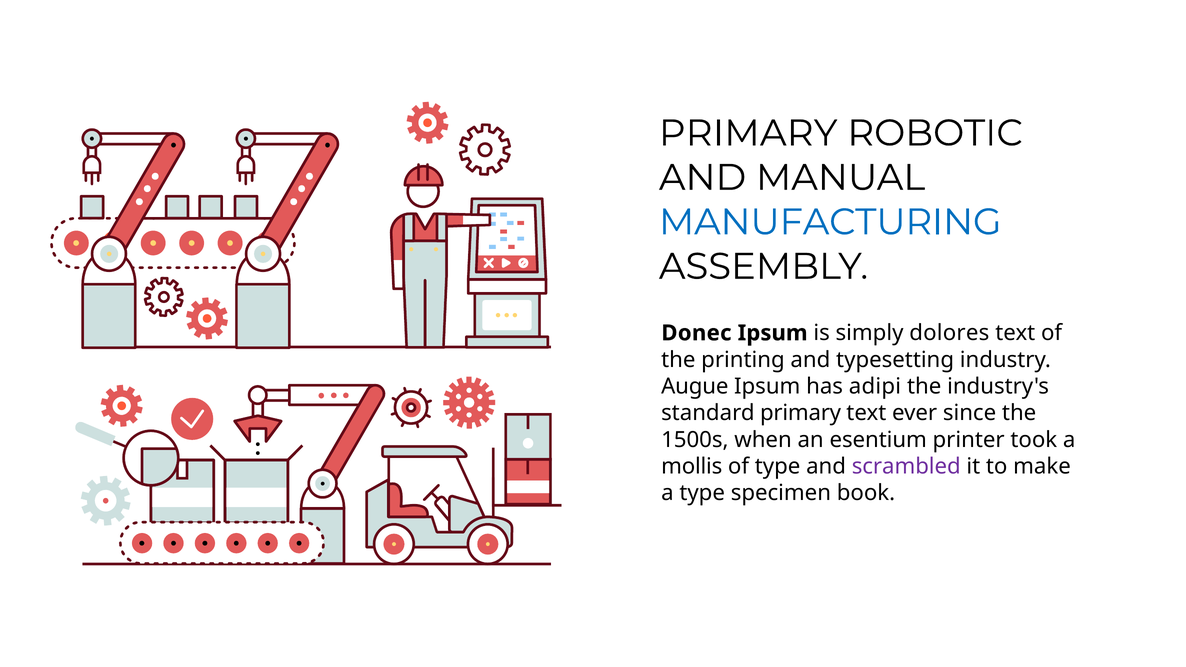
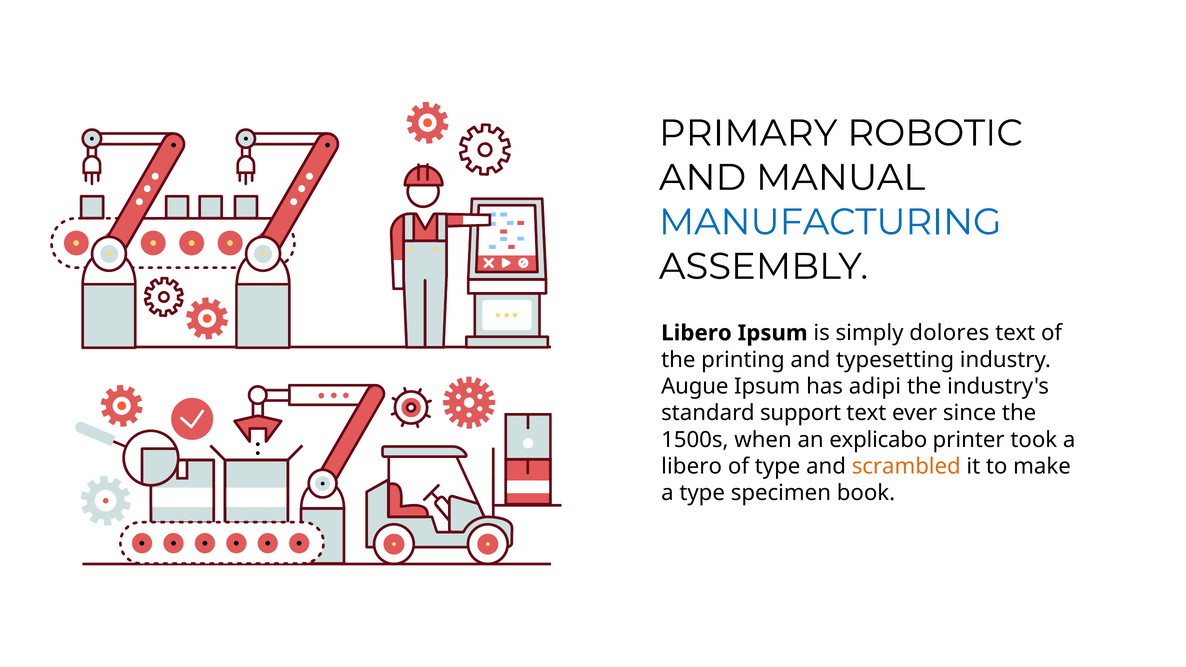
Donec: Donec -> Libero (696, 333)
standard primary: primary -> support (801, 413)
esentium: esentium -> explicabo (878, 440)
mollis: mollis -> libero (692, 466)
scrambled colour: purple -> orange (906, 466)
